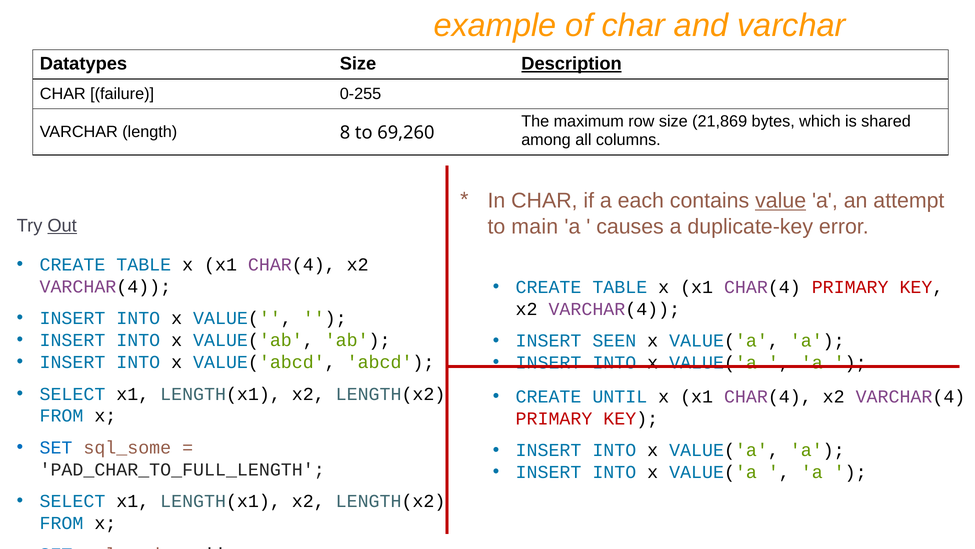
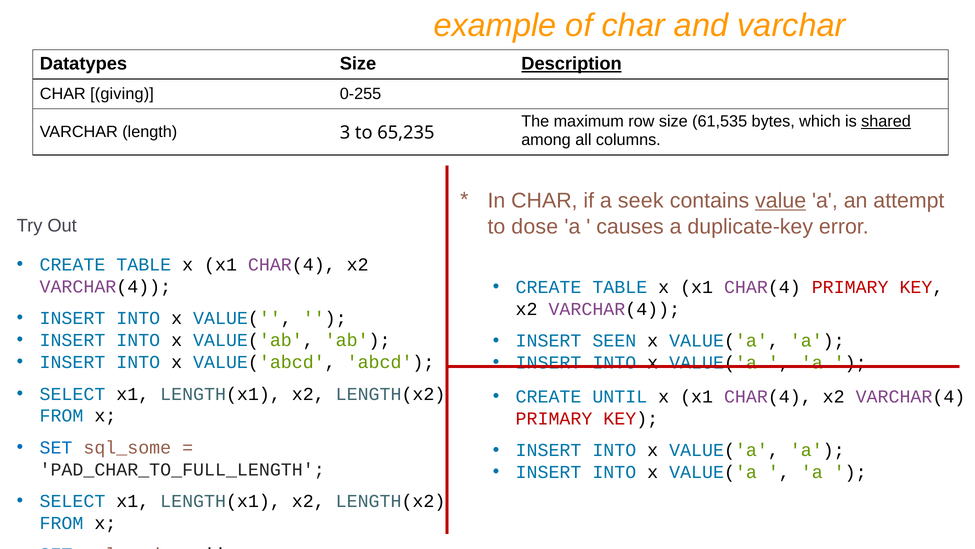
failure: failure -> giving (122, 94)
21,869: 21,869 -> 61,535 (720, 121)
shared underline: none -> present (886, 121)
8: 8 -> 3 (345, 133)
69,260: 69,260 -> 65,235 (406, 133)
each: each -> seek (641, 201)
main: main -> dose (535, 226)
Out underline: present -> none (62, 225)
